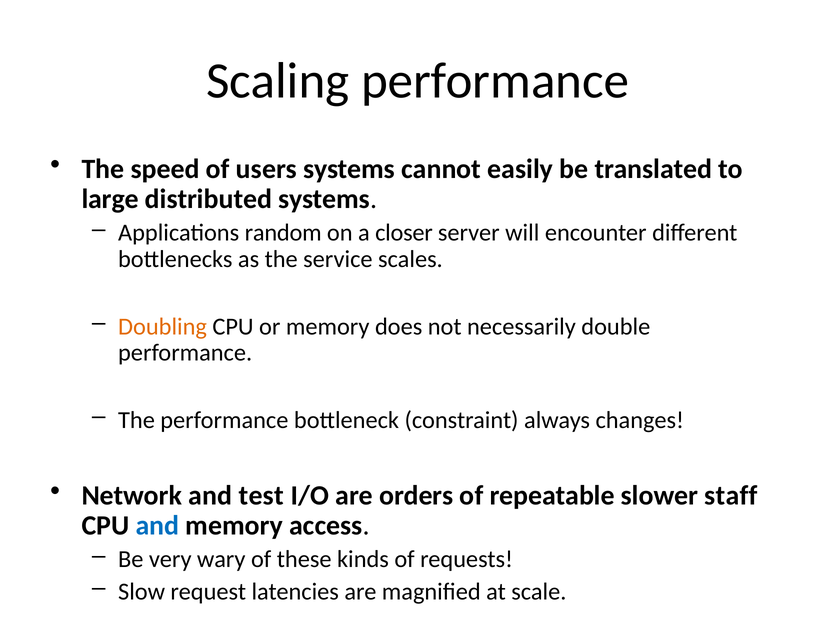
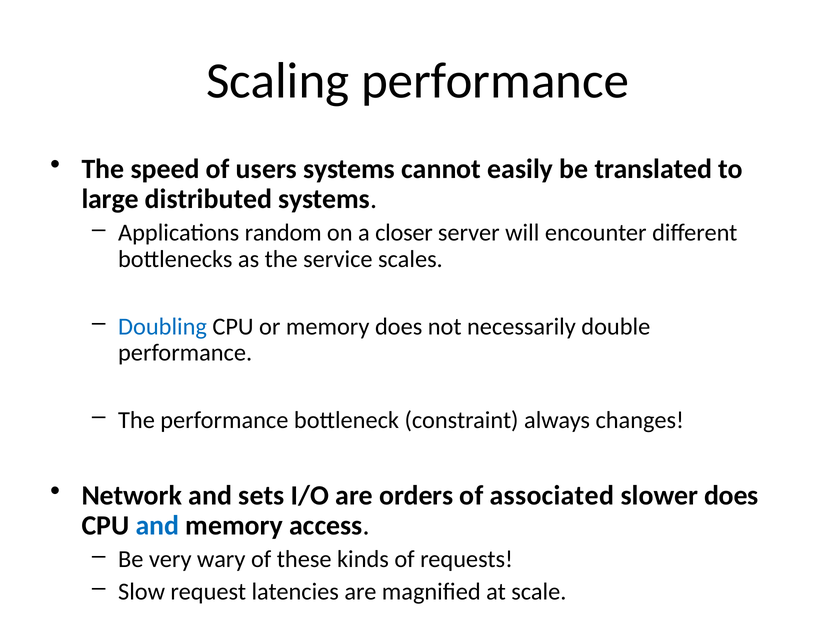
Doubling colour: orange -> blue (163, 326)
test: test -> sets (261, 496)
repeatable: repeatable -> associated (552, 496)
slower staff: staff -> does (731, 496)
